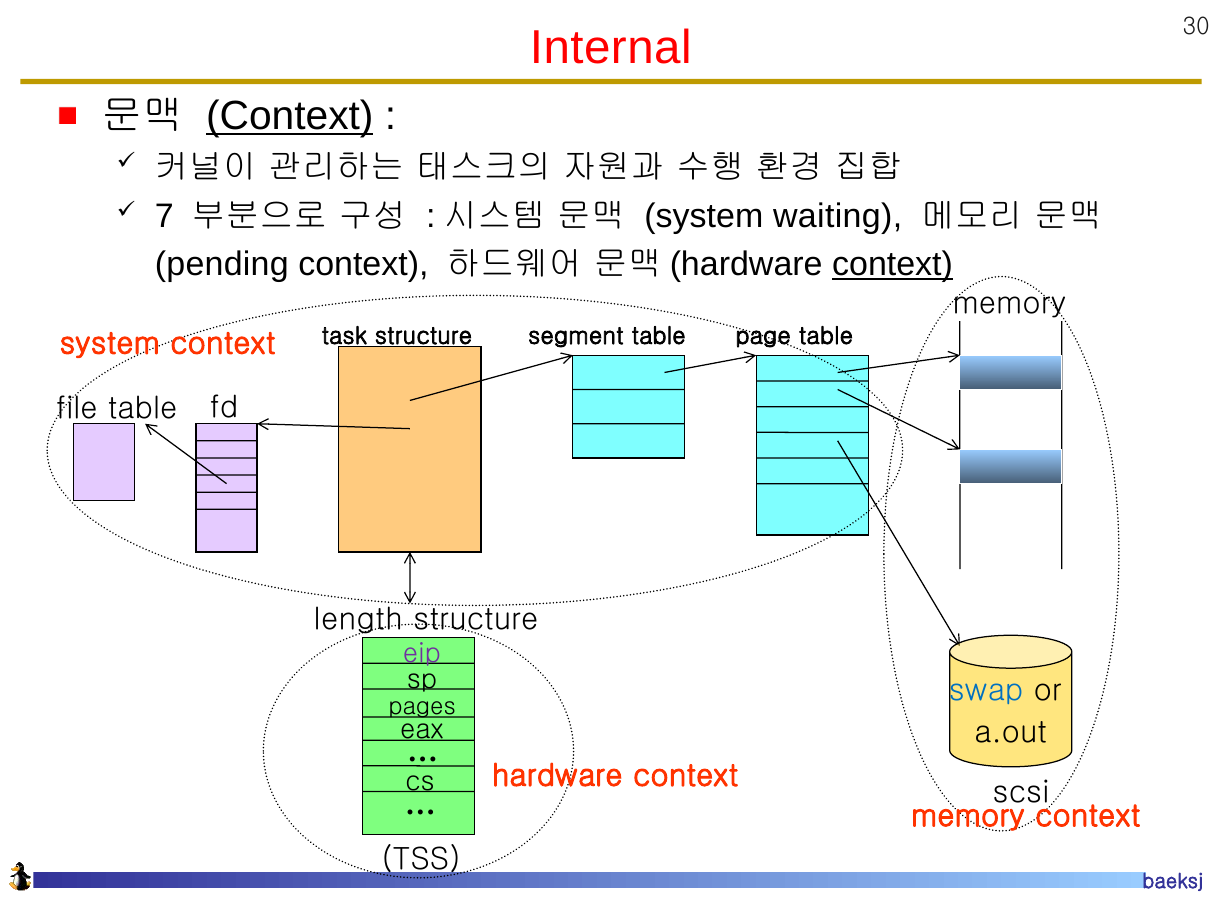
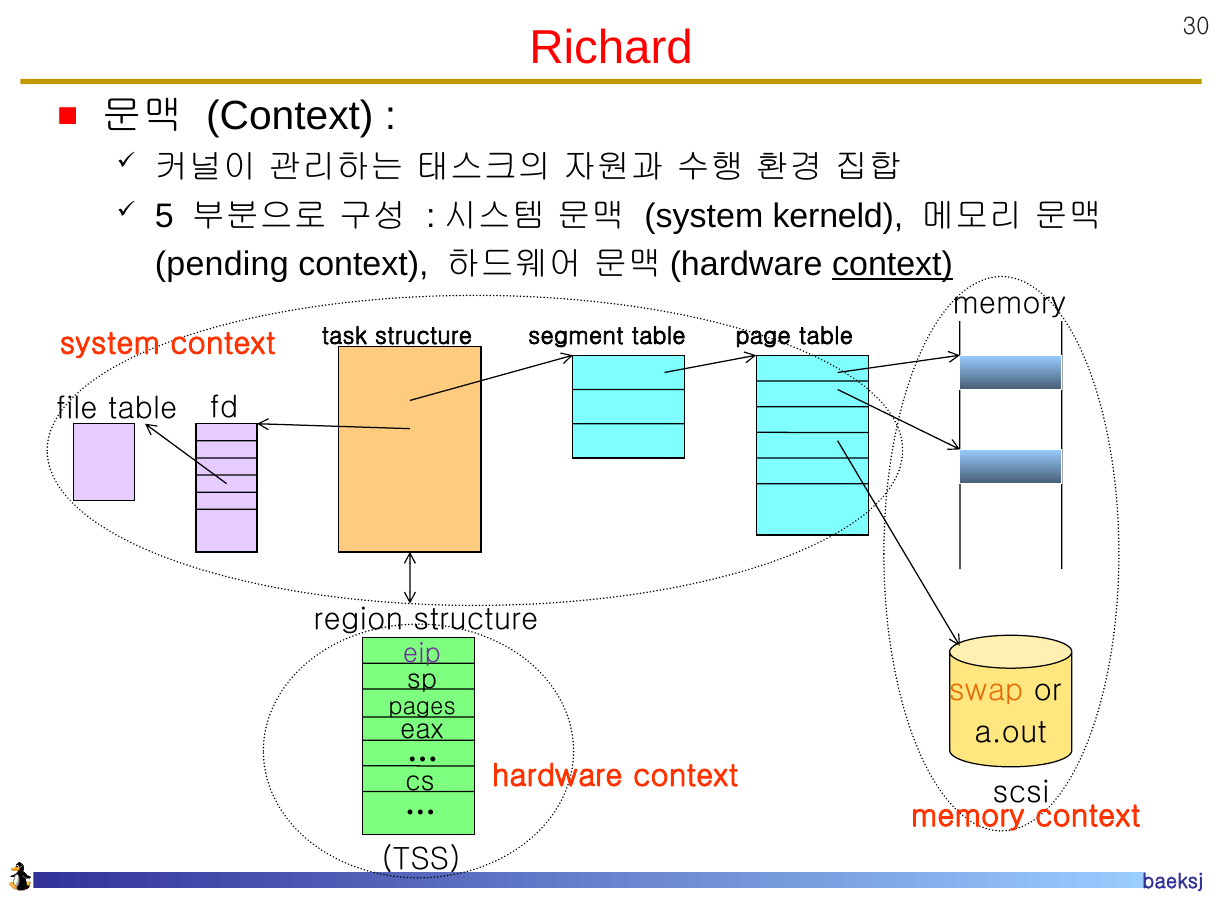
Internal: Internal -> Richard (611, 48)
Context underline: present -> none (290, 116)
7: 7 -> 5 (164, 216)
waiting: waiting -> kerneld (838, 216)
length: length -> region (358, 620)
swap colour: blue -> orange (986, 690)
